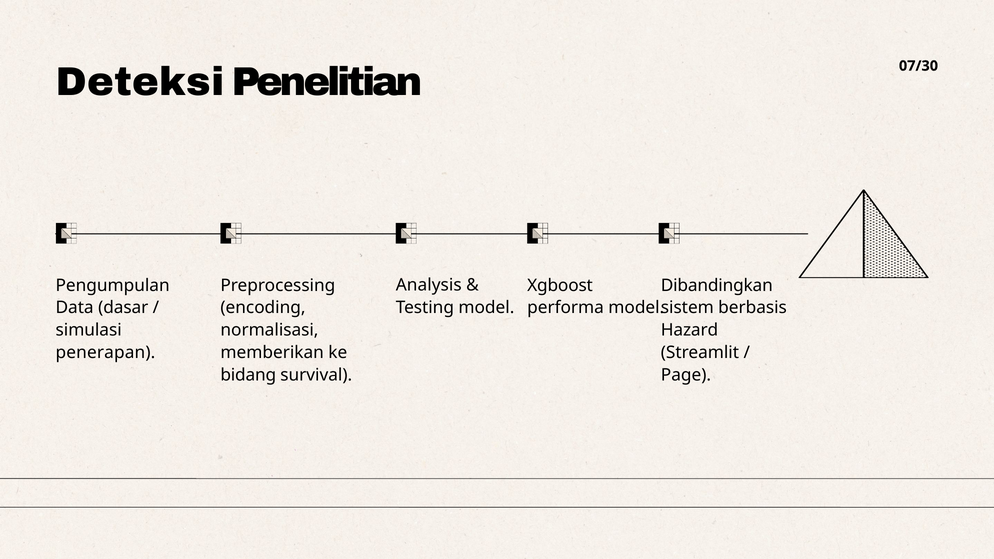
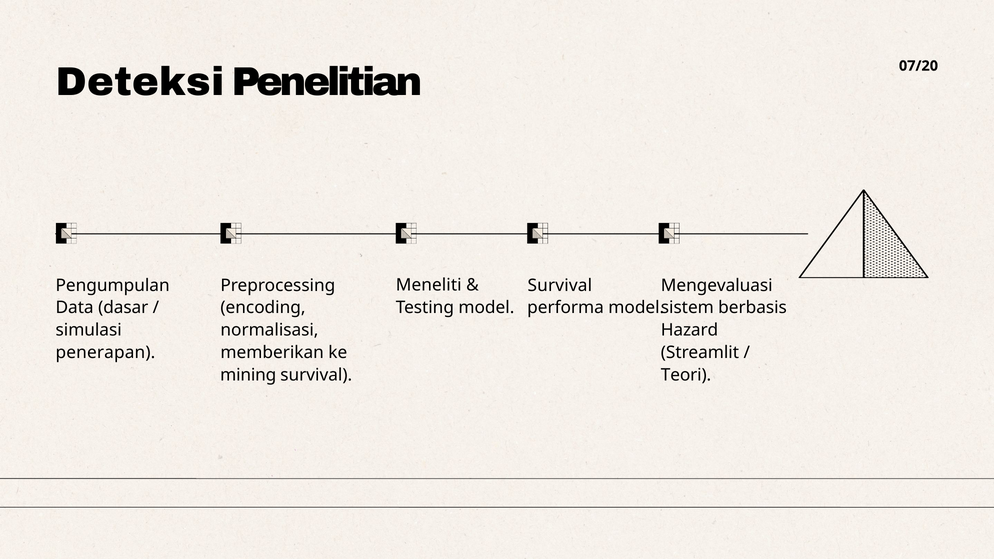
07/30: 07/30 -> 07/20 (918, 66)
Analysis: Analysis -> Meneliti (429, 285)
Xgboost: Xgboost -> Survival (560, 285)
Dibandingkan: Dibandingkan -> Mengevaluasi (717, 285)
bidang: bidang -> mining (248, 375)
Page: Page -> Teori (686, 375)
